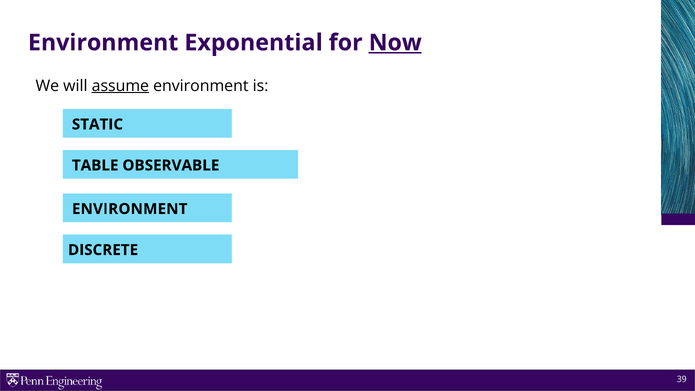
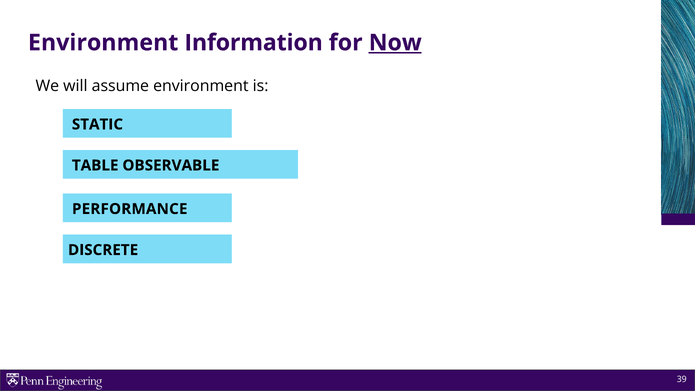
Exponential: Exponential -> Information (254, 43)
assume underline: present -> none (120, 86)
ENVIRONMENT: ENVIRONMENT -> PERFORMANCE (130, 209)
